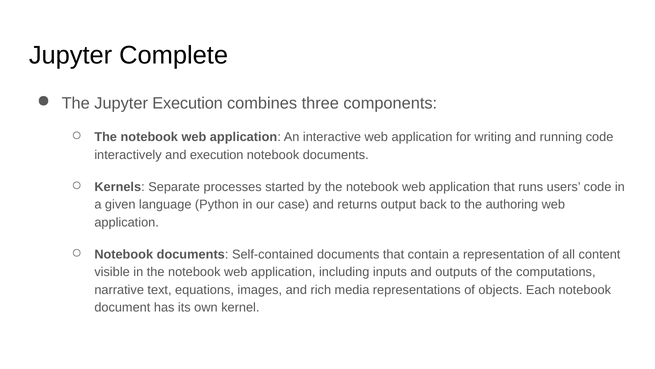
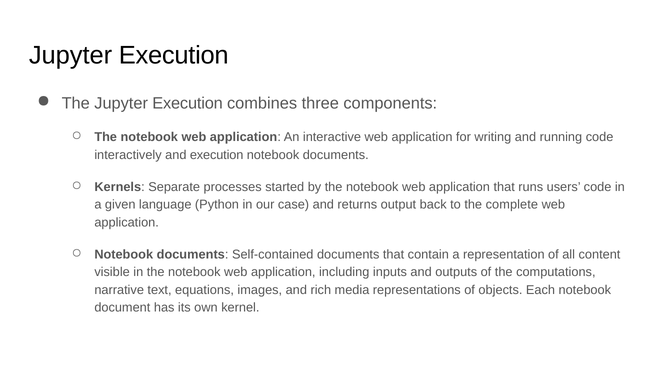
Complete: Complete -> Execution (174, 55)
authoring: authoring -> complete (512, 204)
